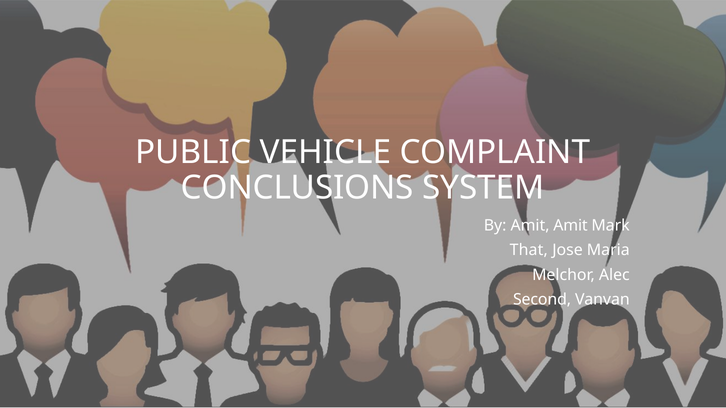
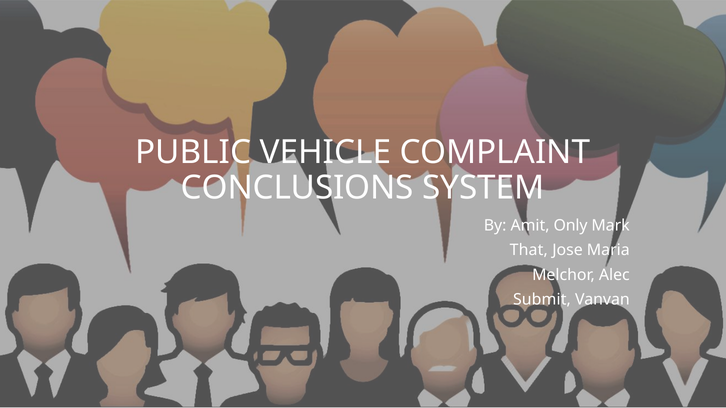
Amit Amit: Amit -> Only (571, 226)
Second: Second -> Submit (542, 300)
